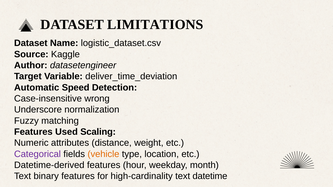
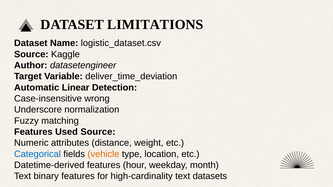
Speed: Speed -> Linear (76, 88)
Used Scaling: Scaling -> Source (98, 132)
Categorical colour: purple -> blue (37, 154)
datetime: datetime -> datasets (210, 176)
